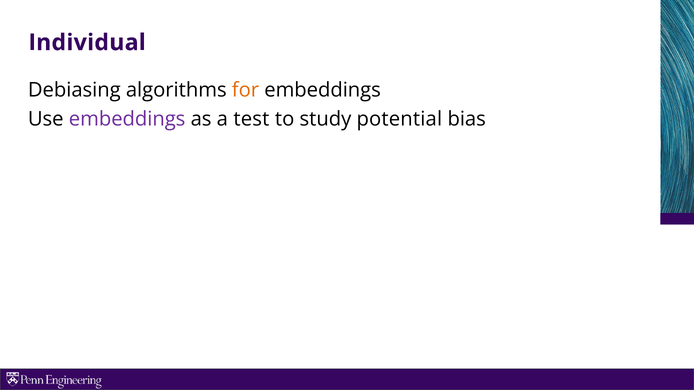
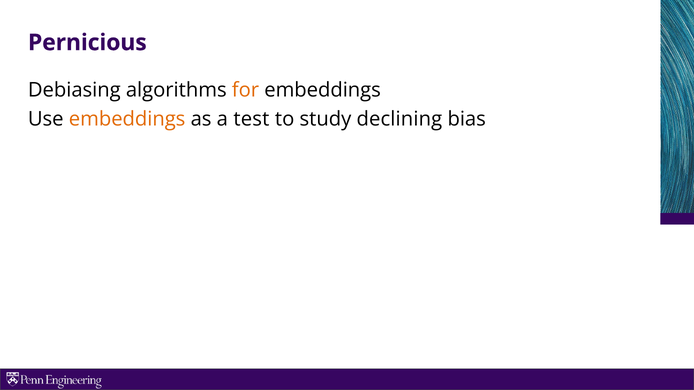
Individual: Individual -> Pernicious (87, 43)
embeddings colour: purple -> orange (127, 119)
potential: potential -> declining (399, 119)
